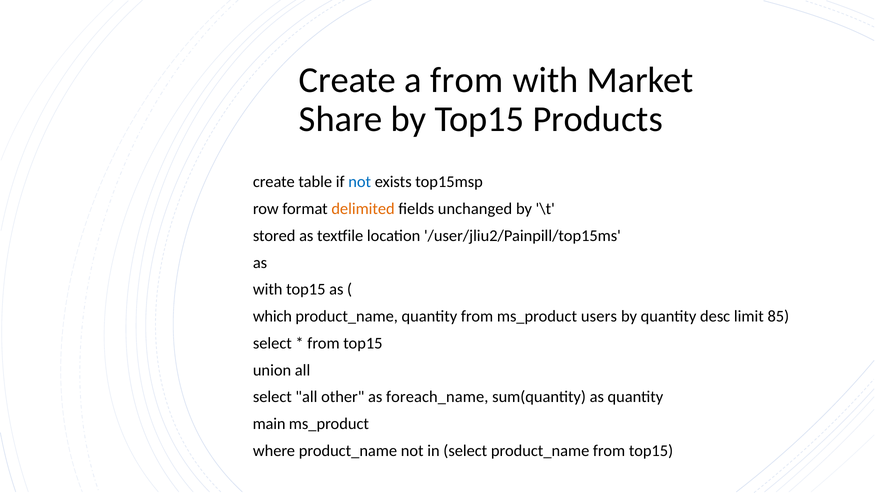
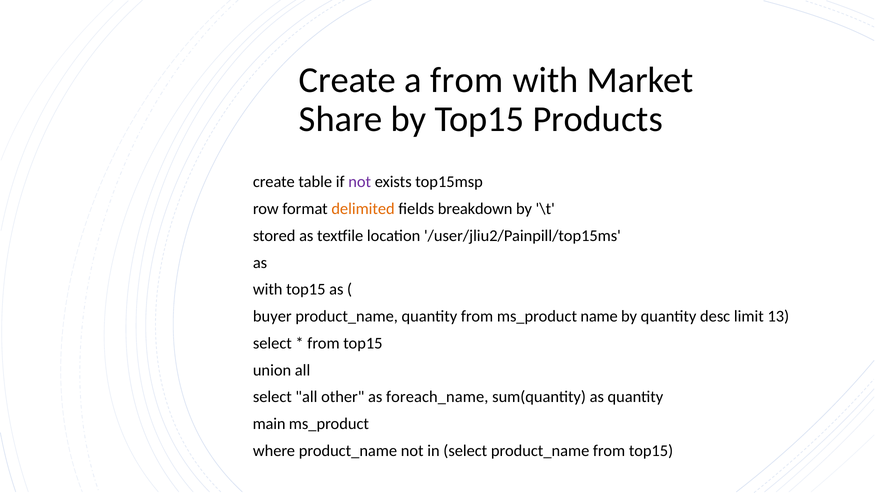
not colour: blue -> purple (360, 182)
unchanged: unchanged -> breakdown (475, 209)
which: which -> buyer (272, 316)
users: users -> name (599, 316)
85: 85 -> 13 (778, 316)
